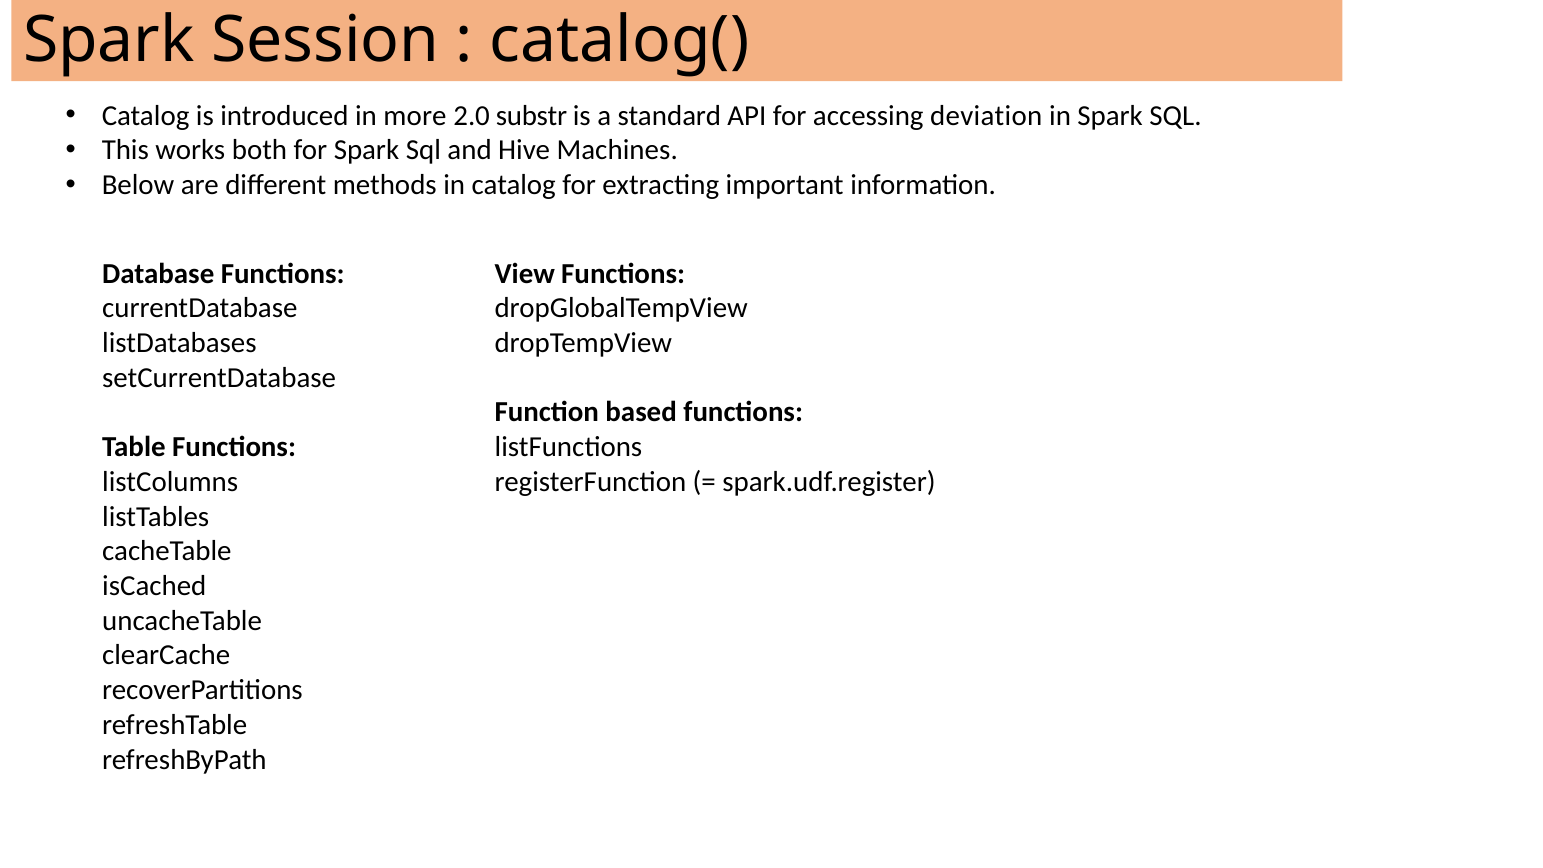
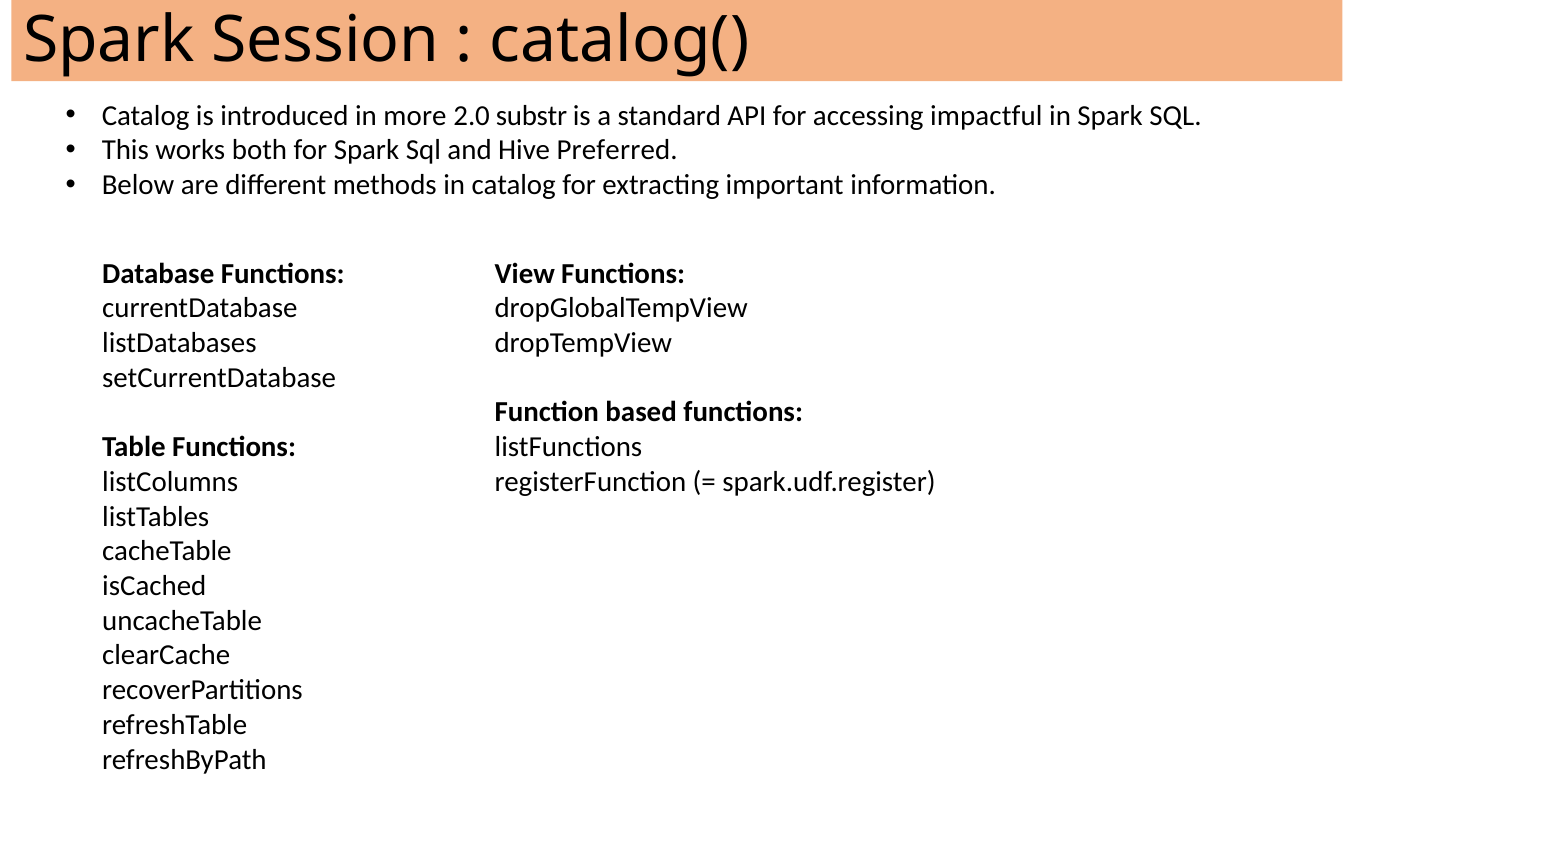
deviation: deviation -> impactful (986, 116)
Machines: Machines -> Preferred (617, 150)
